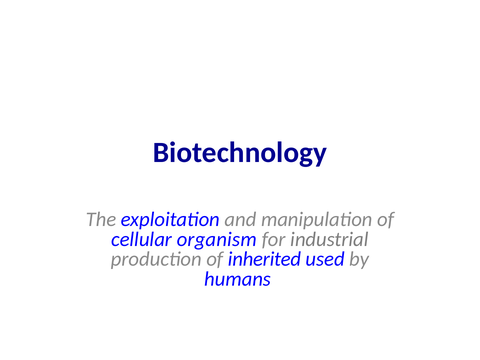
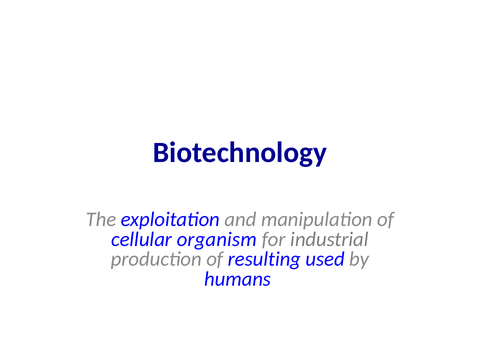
inherited: inherited -> resulting (264, 259)
